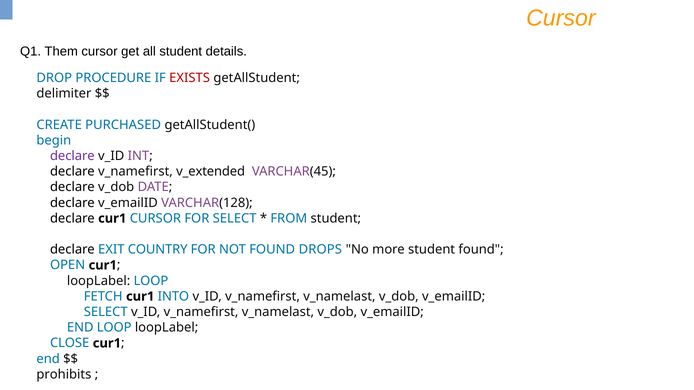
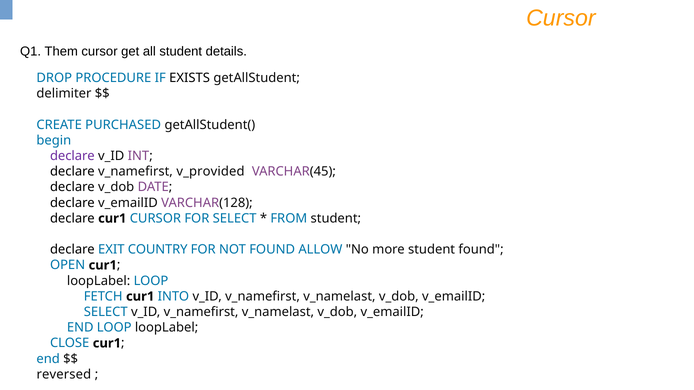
EXISTS colour: red -> black (190, 78)
v_extended: v_extended -> v_provided (211, 172)
DROPS: DROPS -> ALLOW (320, 250)
prohibits: prohibits -> reversed (64, 375)
